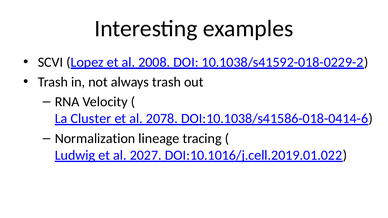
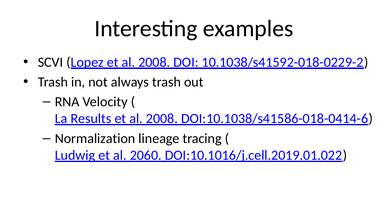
Cluster: Cluster -> Results (91, 119)
2078: 2078 -> 2008 (162, 119)
2027: 2027 -> 2060 (146, 155)
